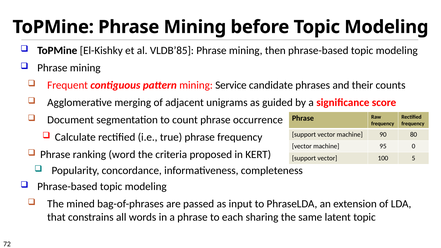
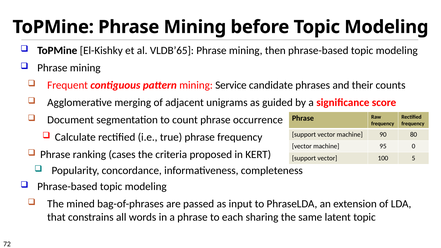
VLDB’85: VLDB’85 -> VLDB’65 (172, 50)
word: word -> cases (122, 155)
